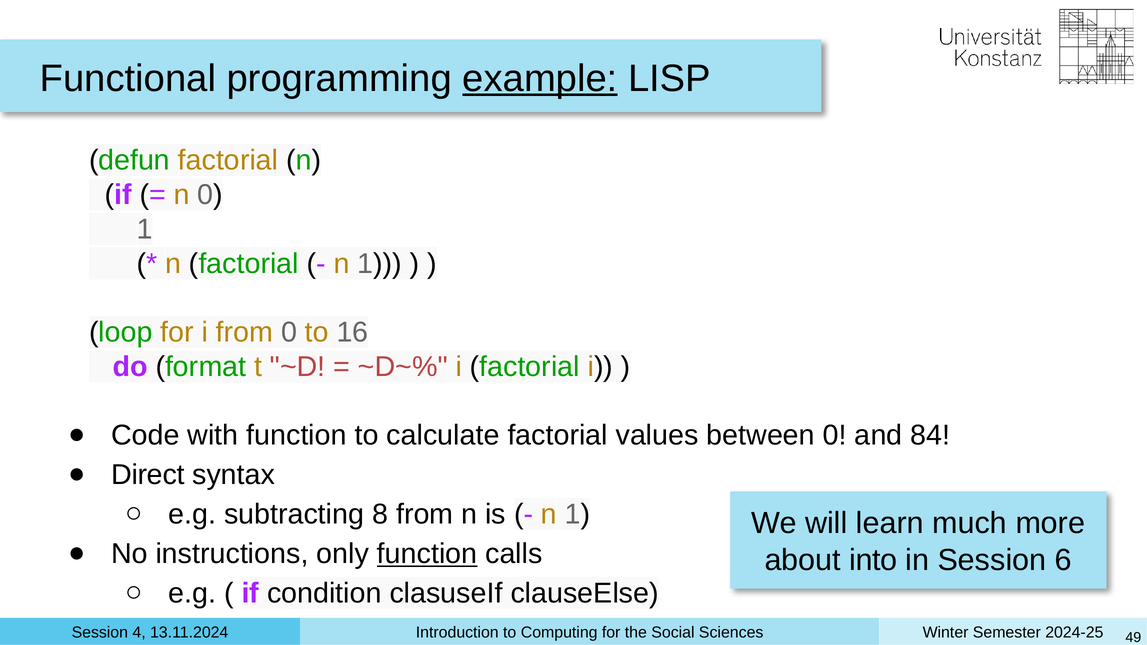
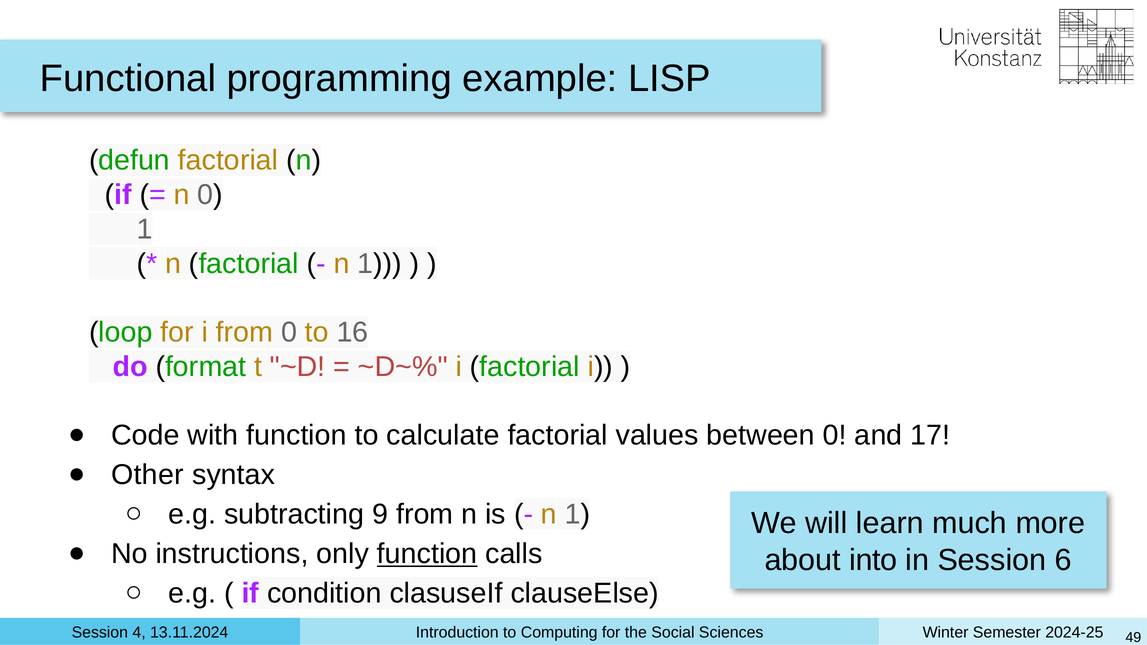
example underline: present -> none (540, 78)
84: 84 -> 17 (930, 435)
Direct: Direct -> Other (148, 475)
8: 8 -> 9 (380, 515)
